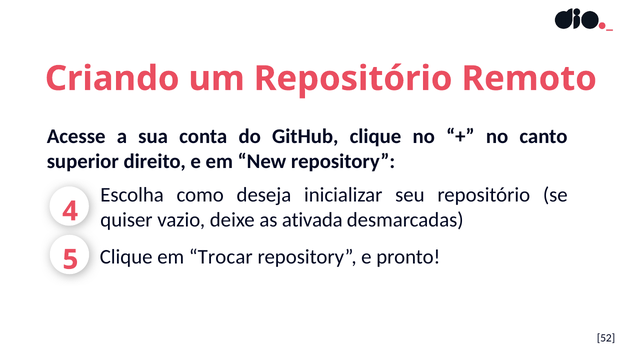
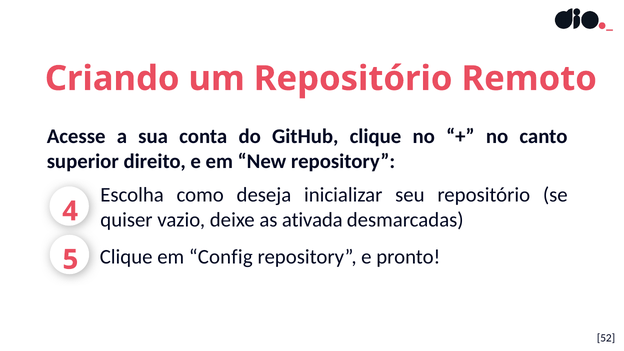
Trocar: Trocar -> Config (221, 257)
